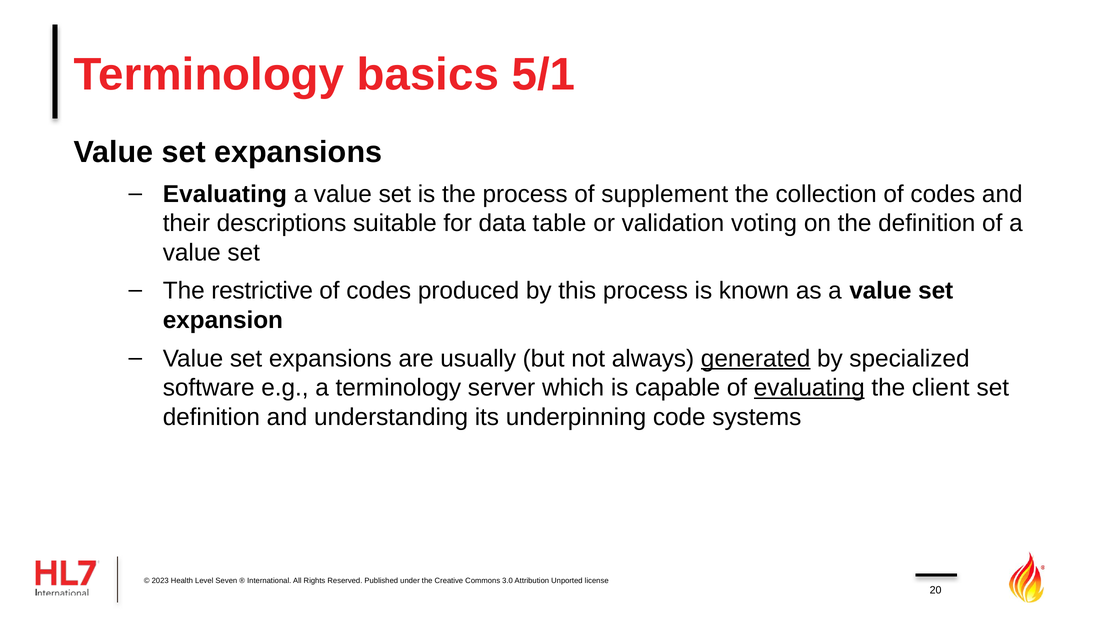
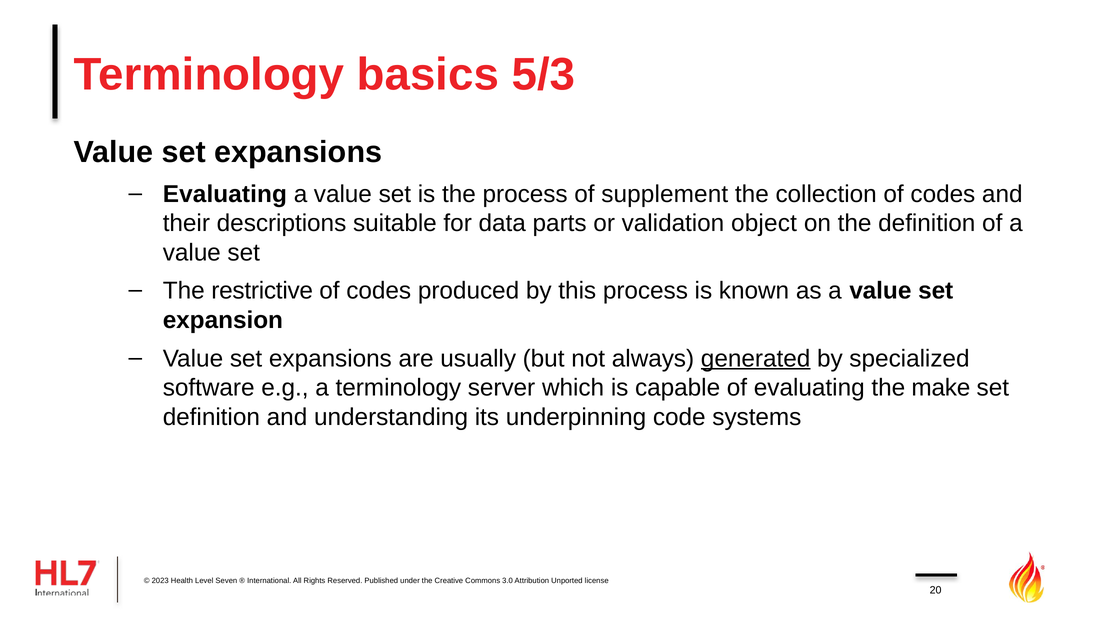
5/1: 5/1 -> 5/3 (544, 75)
table: table -> parts (560, 223)
voting: voting -> object (764, 223)
evaluating underline: present -> none (809, 388)
client: client -> make (941, 388)
